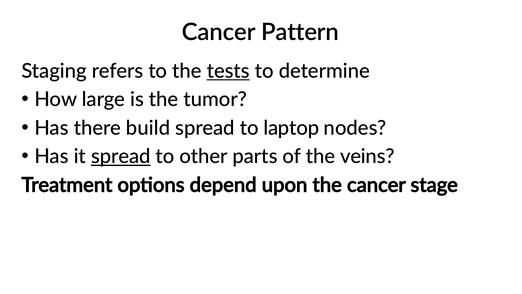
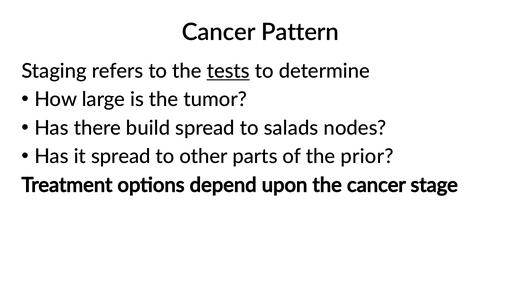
laptop: laptop -> salads (291, 128)
spread underline: present -> none (121, 156)
veins: veins -> prior (367, 156)
